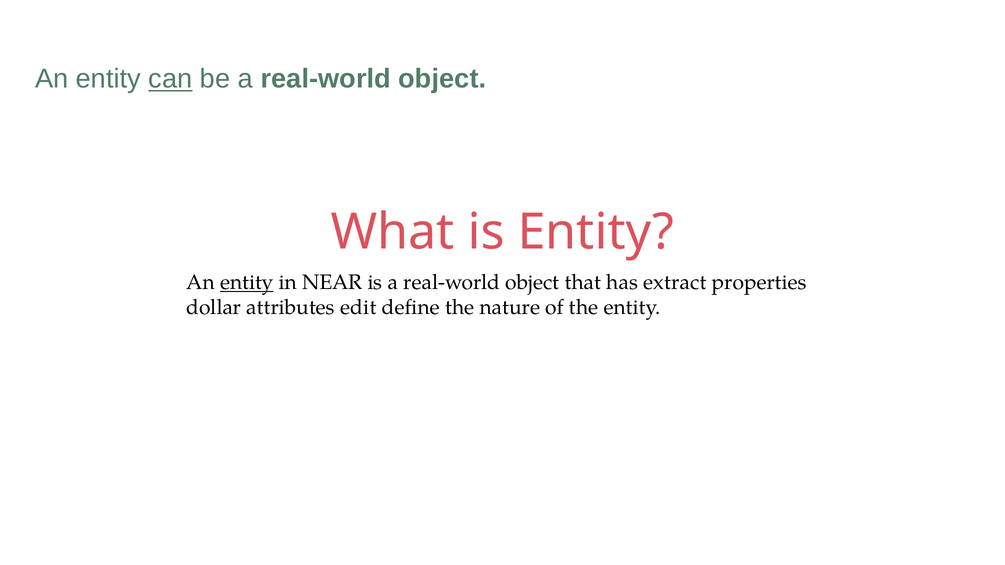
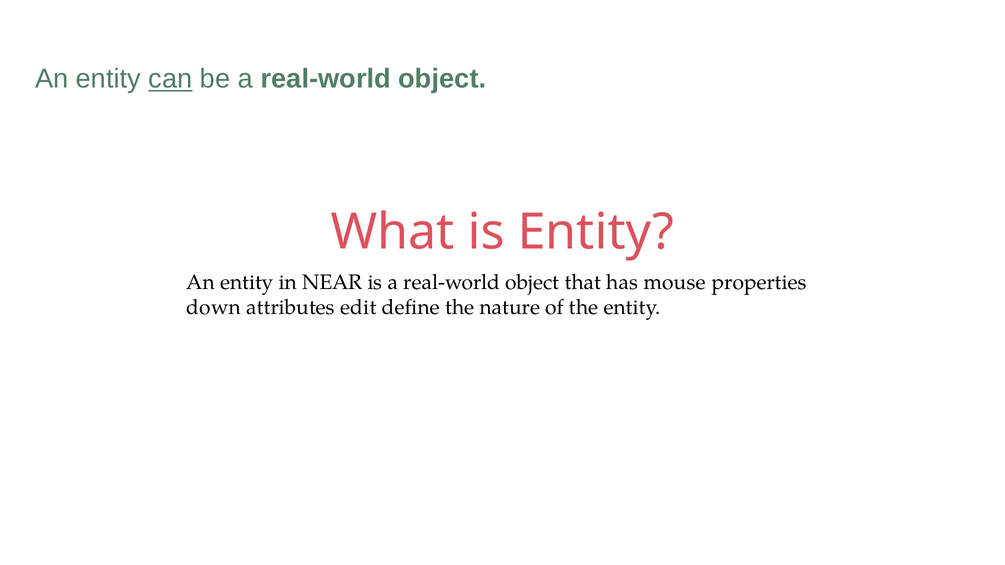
entity underline: present -> none (247, 283)
extract: extract -> mouse (675, 283)
dollar: dollar -> down (214, 308)
